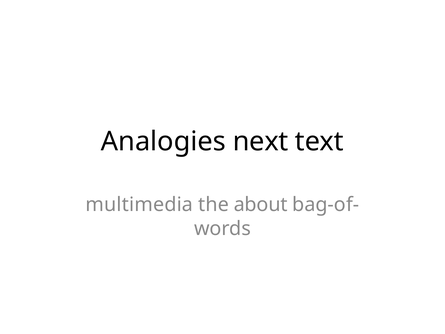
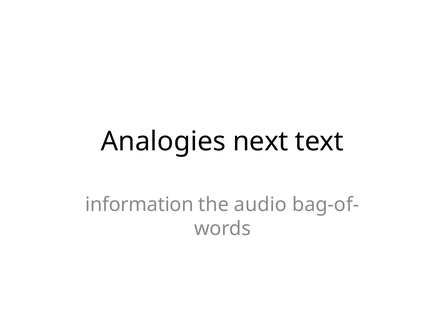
multimedia: multimedia -> information (139, 205)
about: about -> audio (260, 205)
